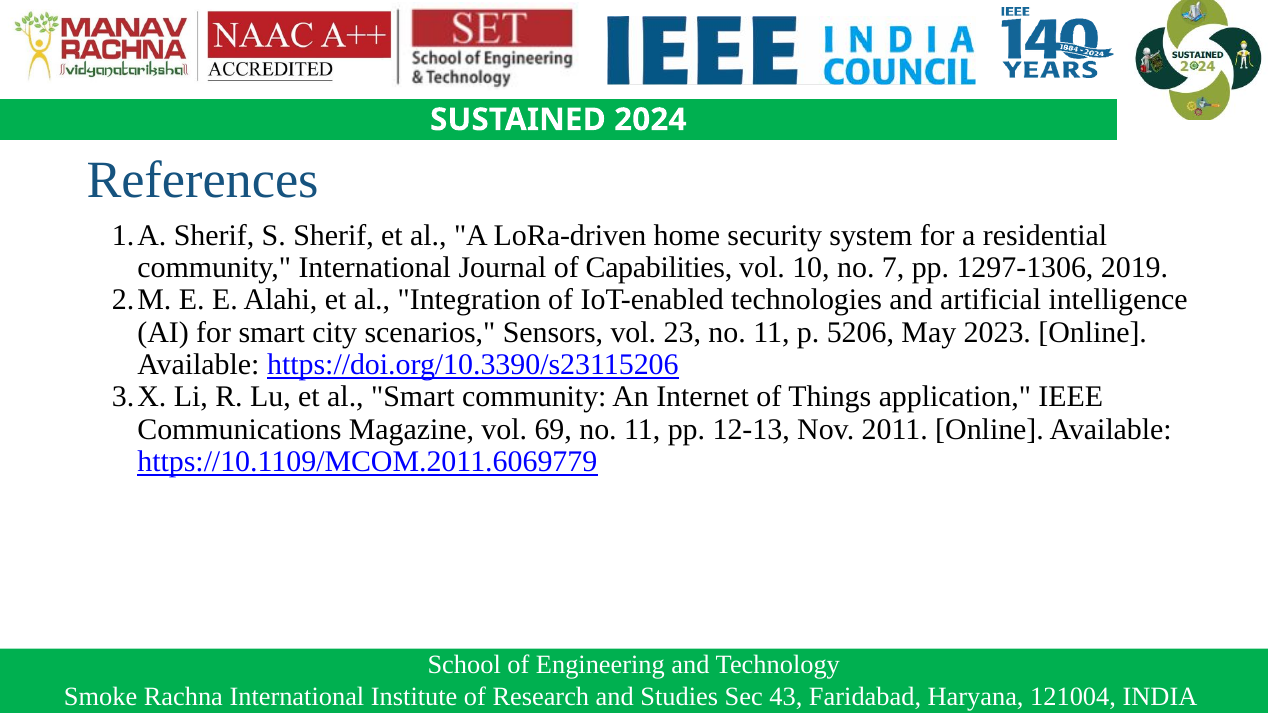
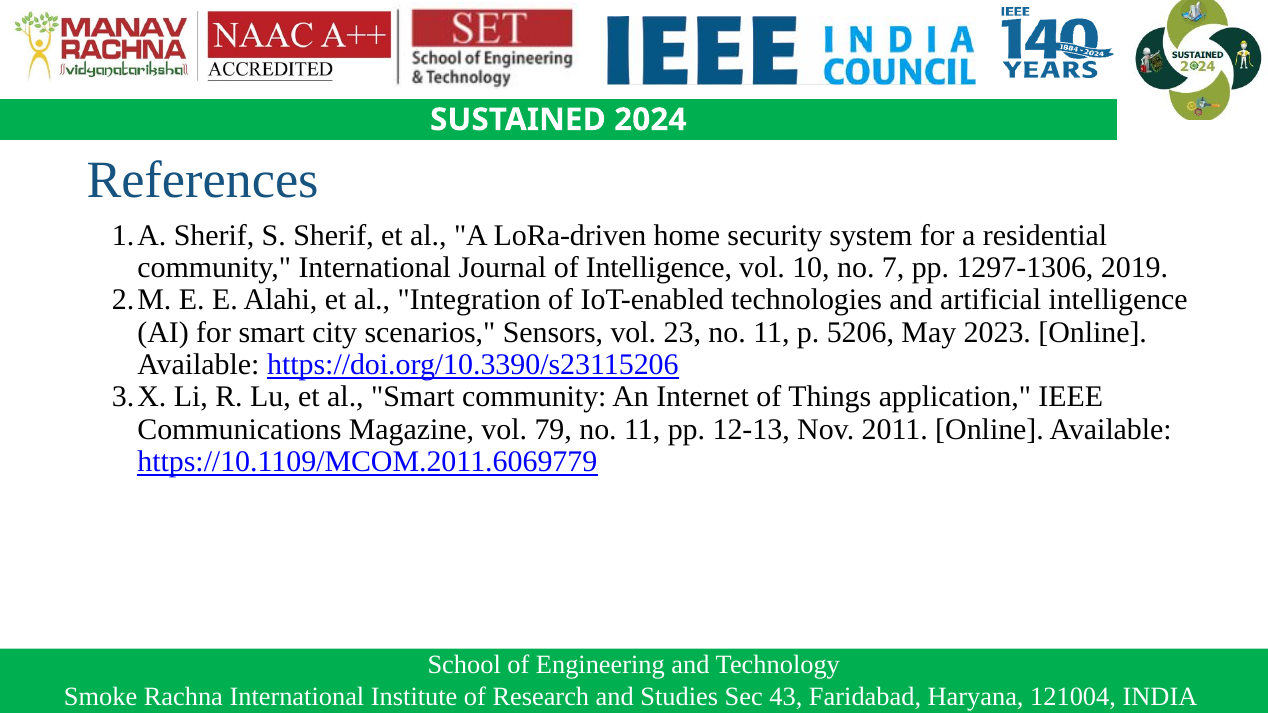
of Capabilities: Capabilities -> Intelligence (659, 268)
69: 69 -> 79 (553, 429)
